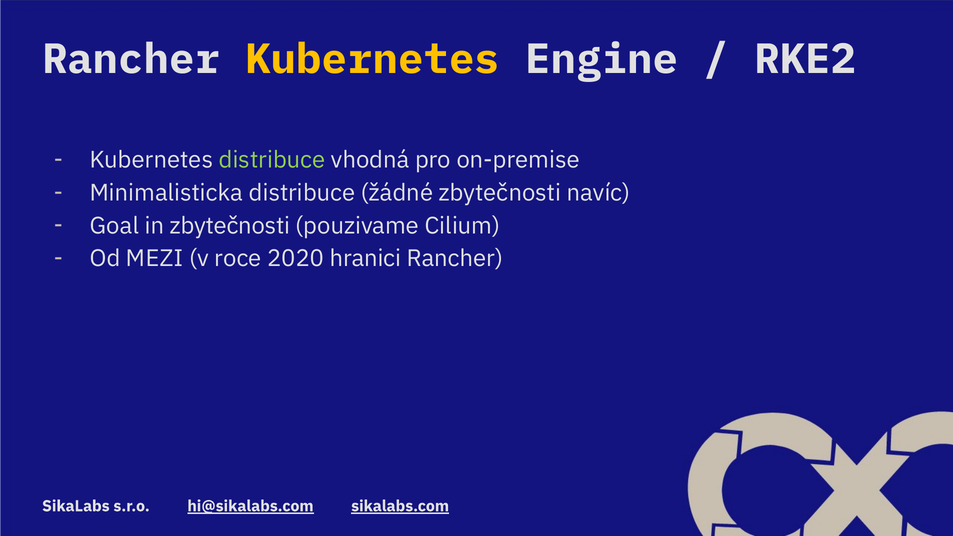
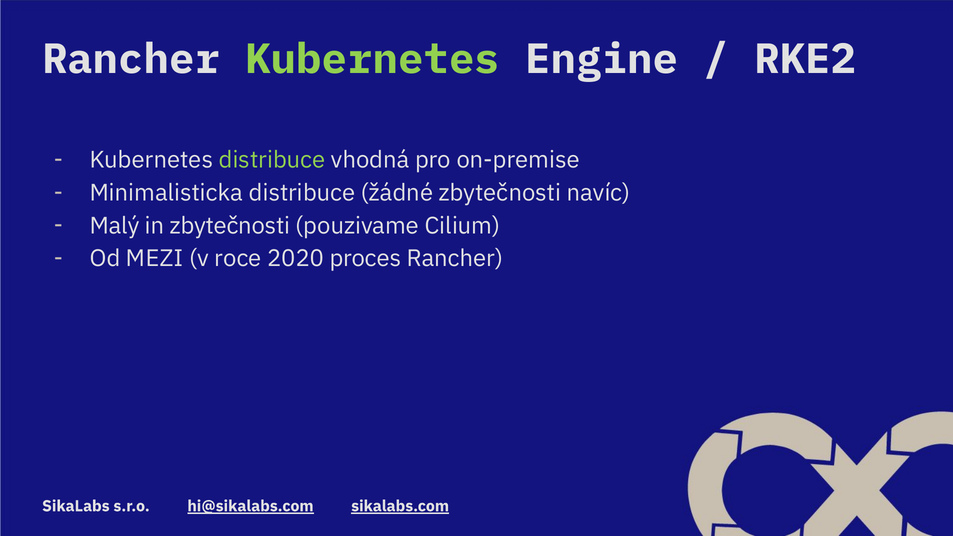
Kubernetes colour: yellow -> light green (373, 59)
Goal: Goal -> Malý (115, 226)
hranici: hranici -> proces (365, 259)
